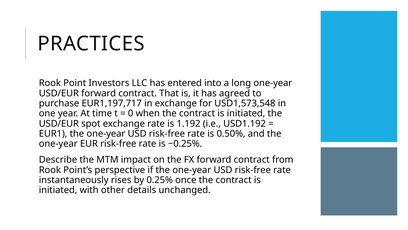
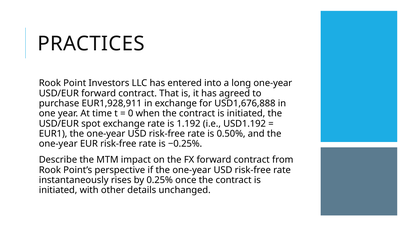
EUR1,197,717: EUR1,197,717 -> EUR1,928,911 (112, 103)
USD1,573,548: USD1,573,548 -> USD1,676,888 (245, 103)
